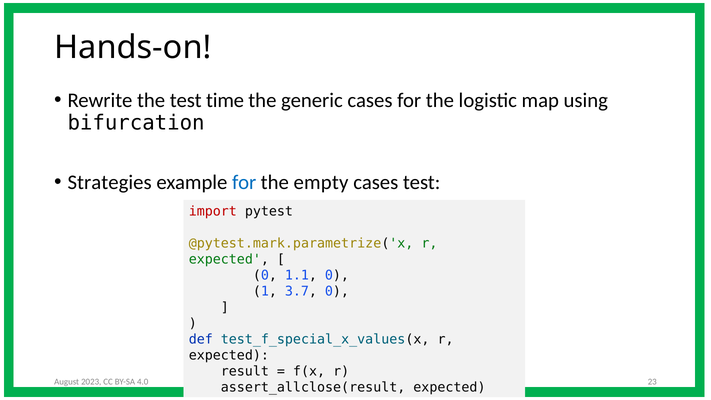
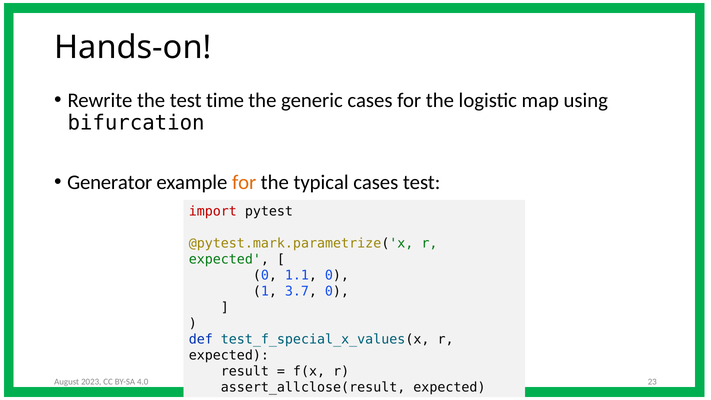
Strategies: Strategies -> Generator (110, 182)
for colour: blue -> orange (244, 182)
empty: empty -> typical (321, 182)
